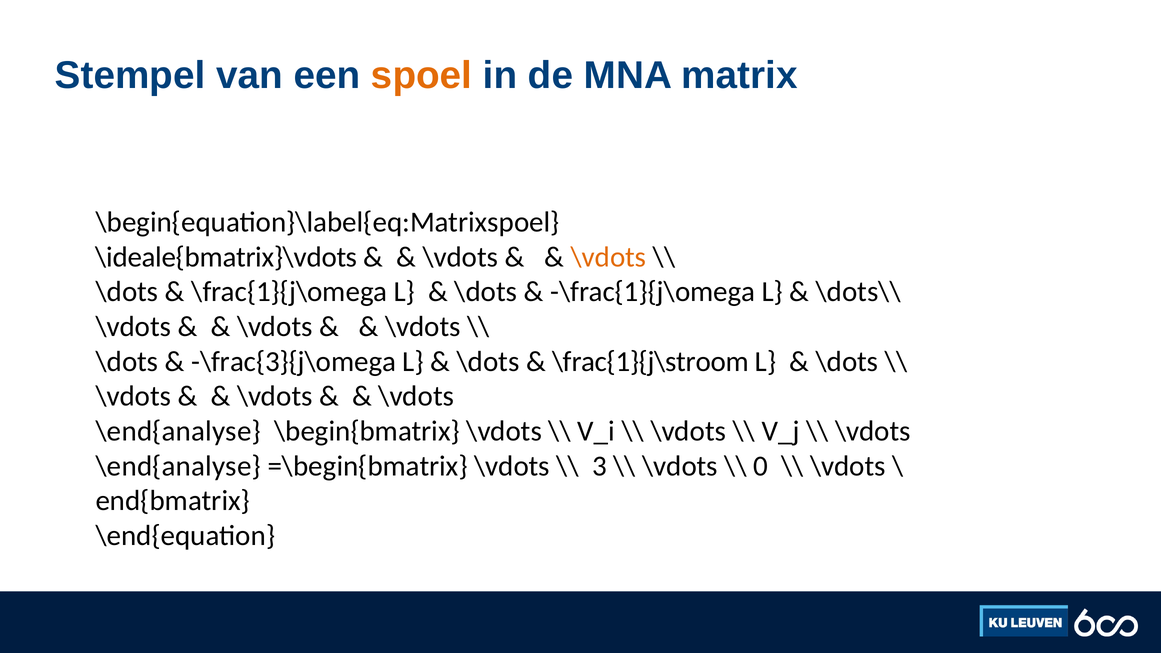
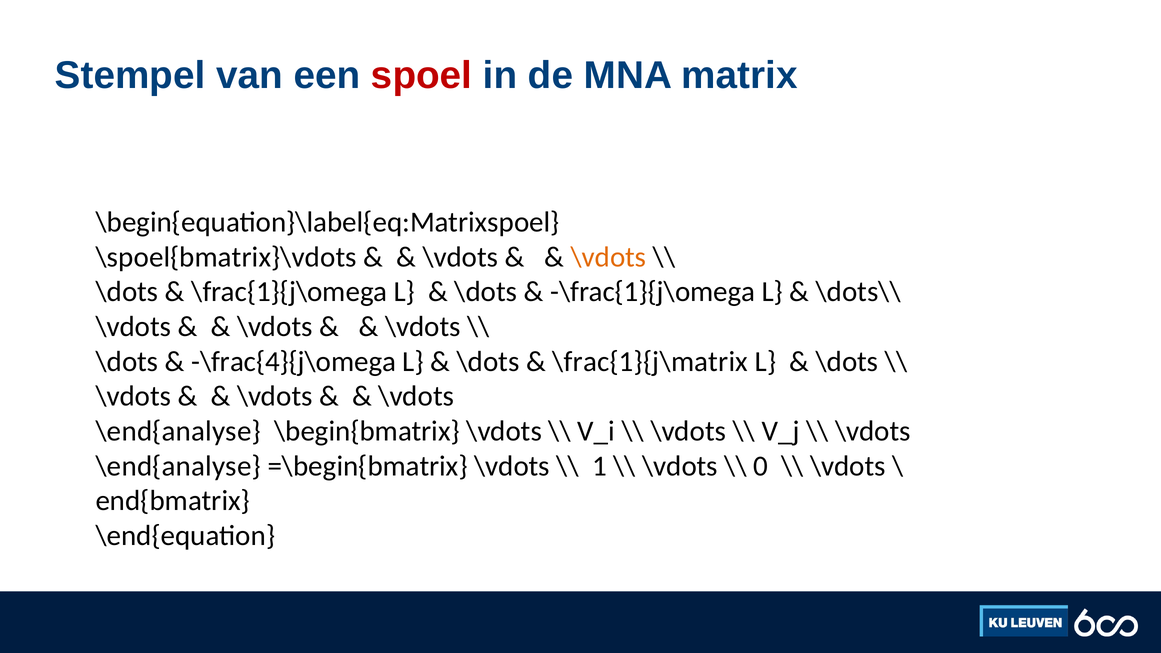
spoel colour: orange -> red (422, 76)
\ideale{bmatrix}\vdots: \ideale{bmatrix}\vdots -> \spoel{bmatrix}\vdots (226, 257)
-\frac{3}{j\omega: -\frac{3}{j\omega -> -\frac{4}{j\omega (294, 362)
\frac{1}{j\stroom: \frac{1}{j\stroom -> \frac{1}{j\matrix (650, 362)
3: 3 -> 1 (599, 466)
